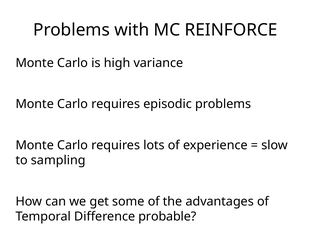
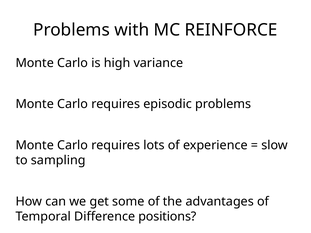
probable: probable -> positions (167, 217)
